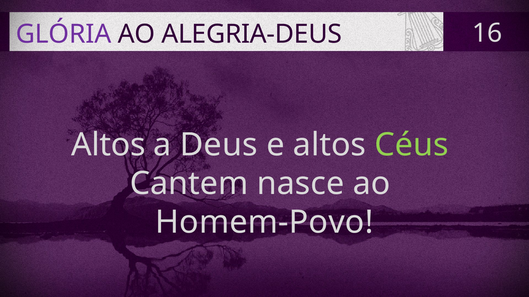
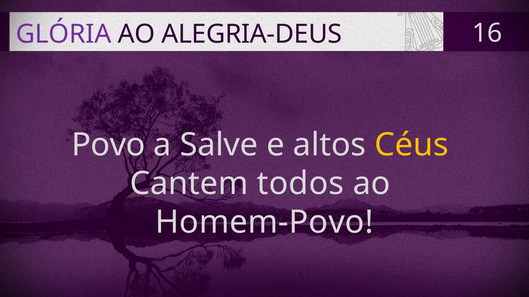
Altos: Altos -> Povo (108, 145)
Deus: Deus -> Salve (219, 145)
Céus colour: light green -> yellow (412, 145)
nasce: nasce -> todos (300, 184)
